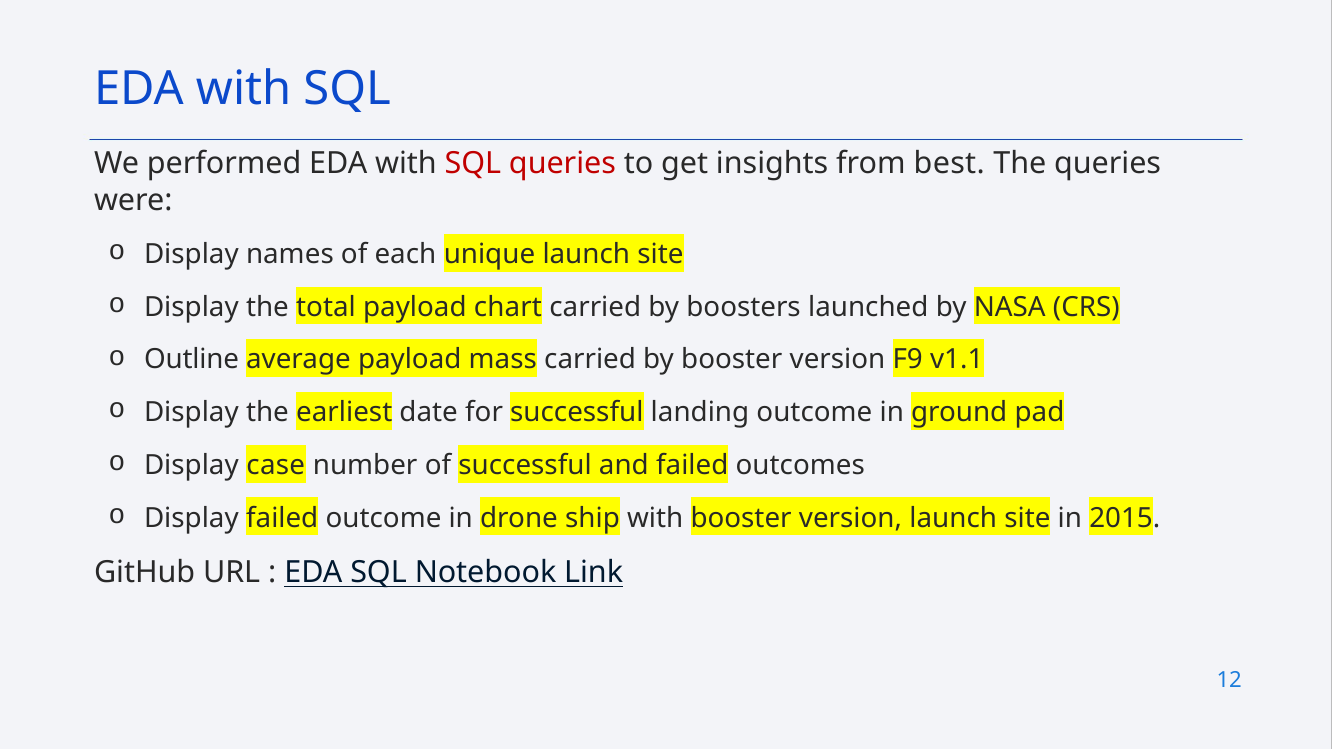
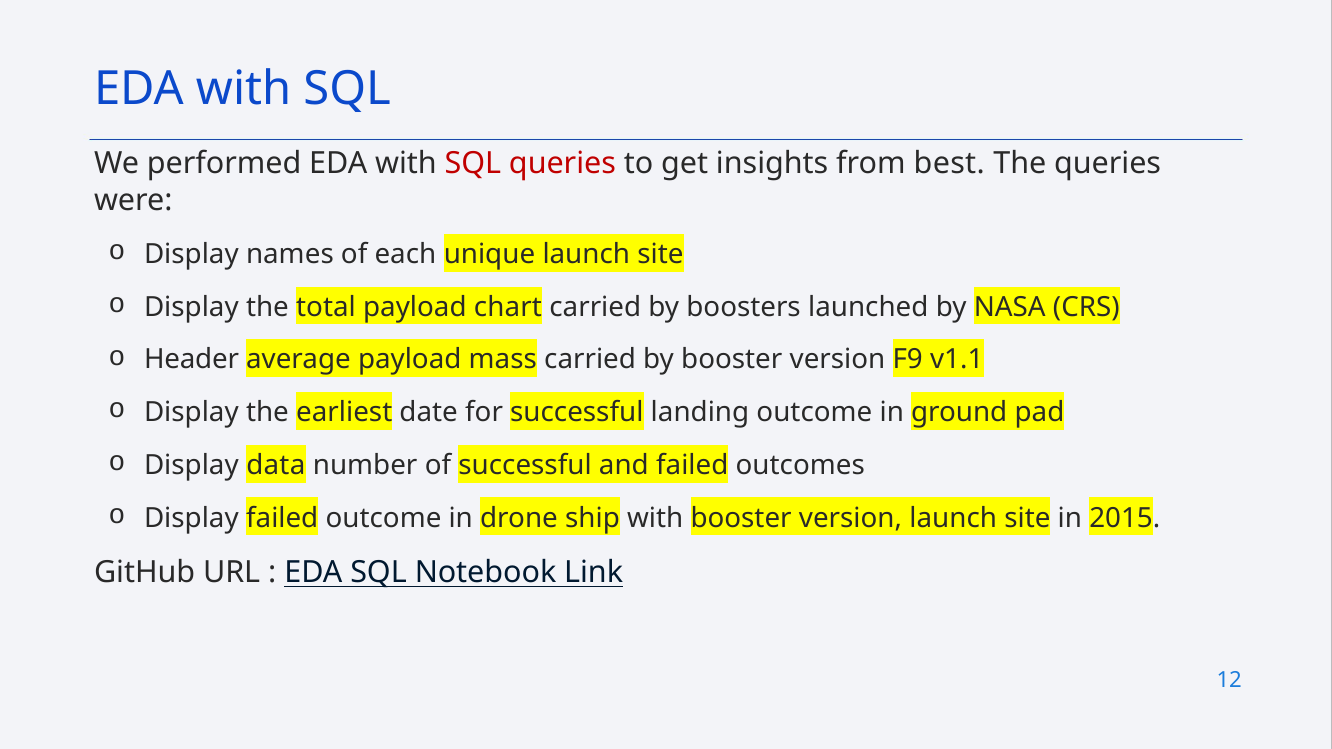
Outline: Outline -> Header (192, 360)
case: case -> data (276, 465)
